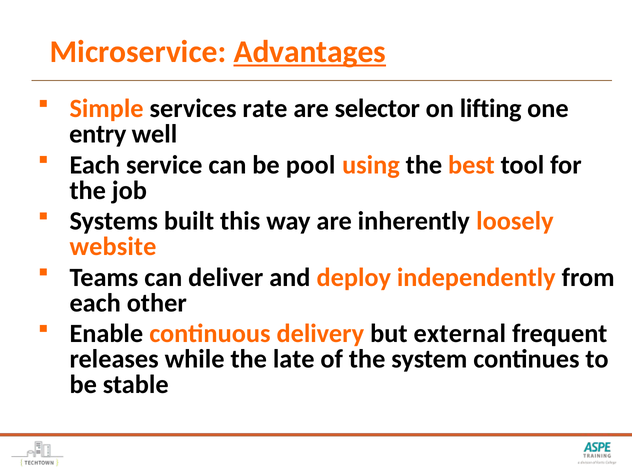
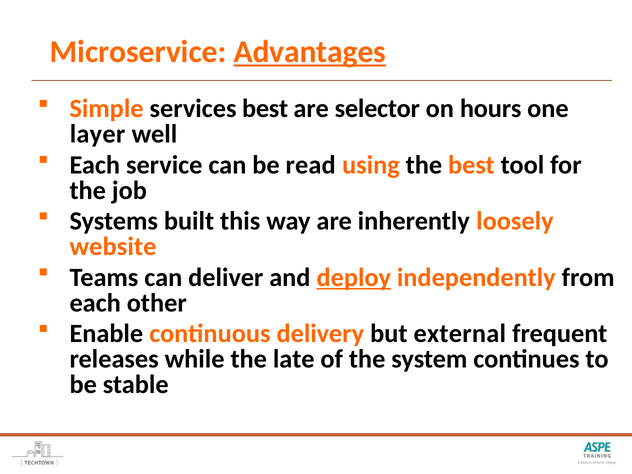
services rate: rate -> best (265, 109)
lifting: lifting -> hours (491, 109)
entry: entry -> layer (98, 134)
pool: pool -> read (311, 165)
deploy underline: none -> present (354, 277)
